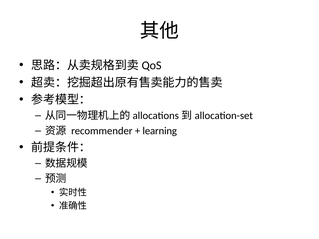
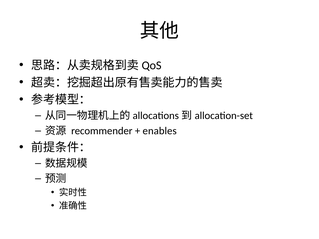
learning: learning -> enables (160, 131)
